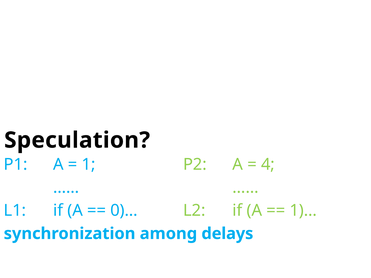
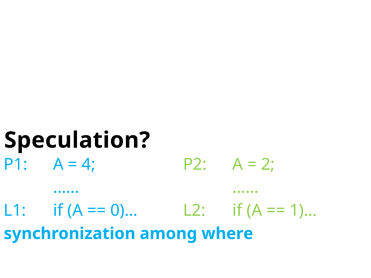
1: 1 -> 4 (89, 165)
4: 4 -> 2 (268, 165)
delays: delays -> where (227, 234)
